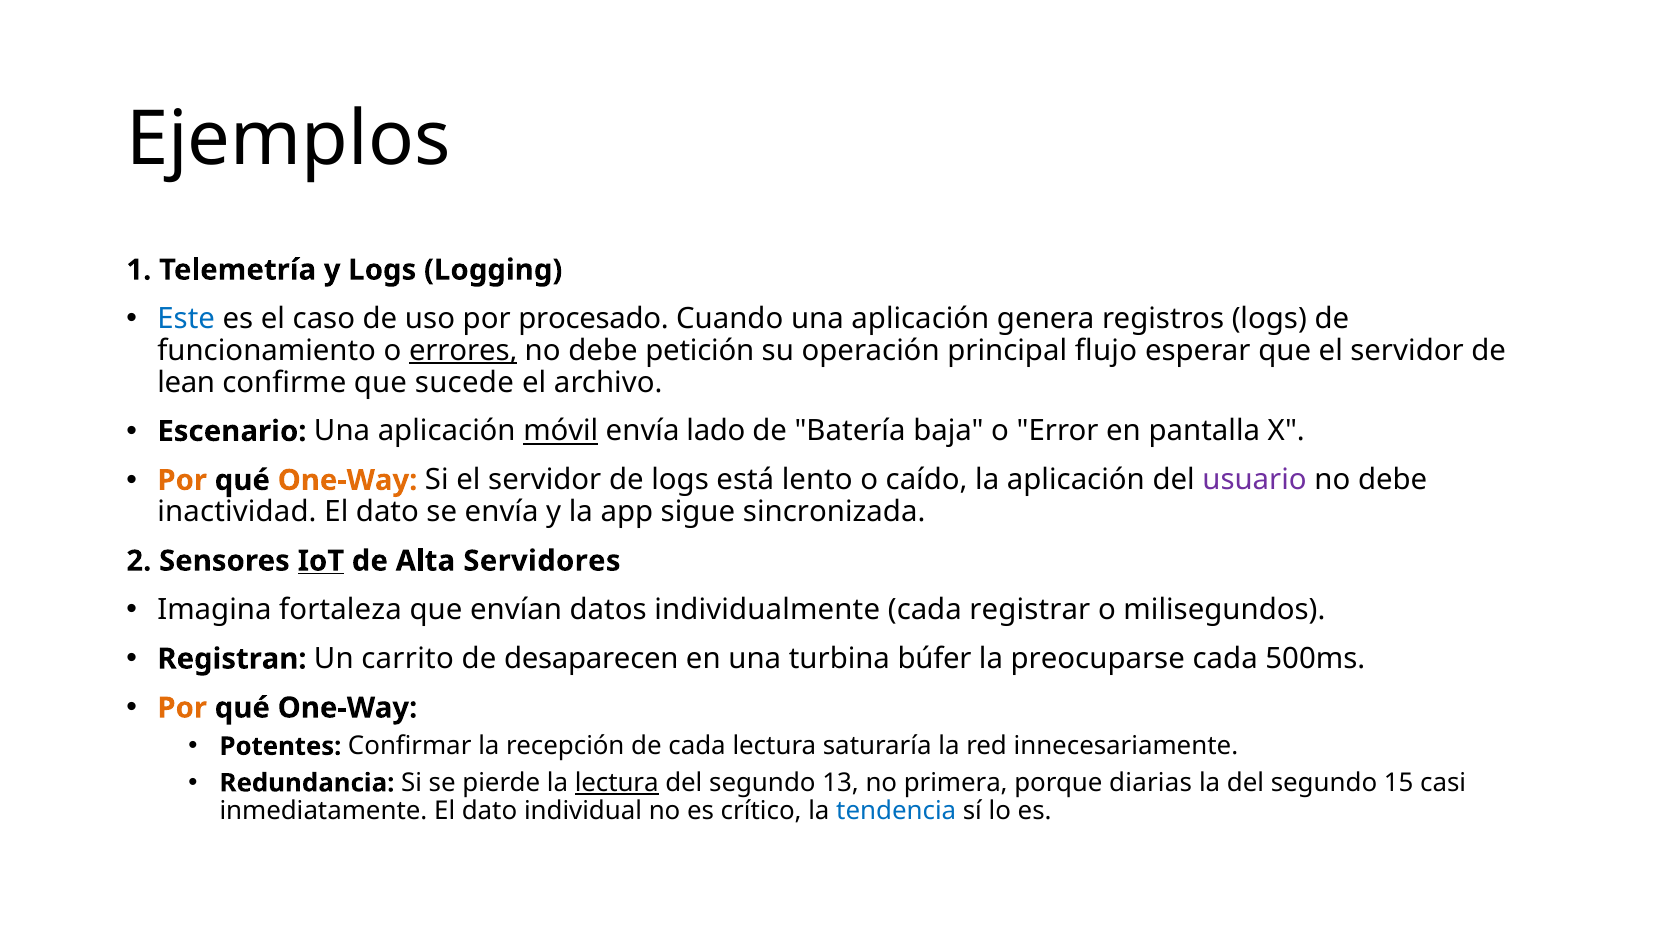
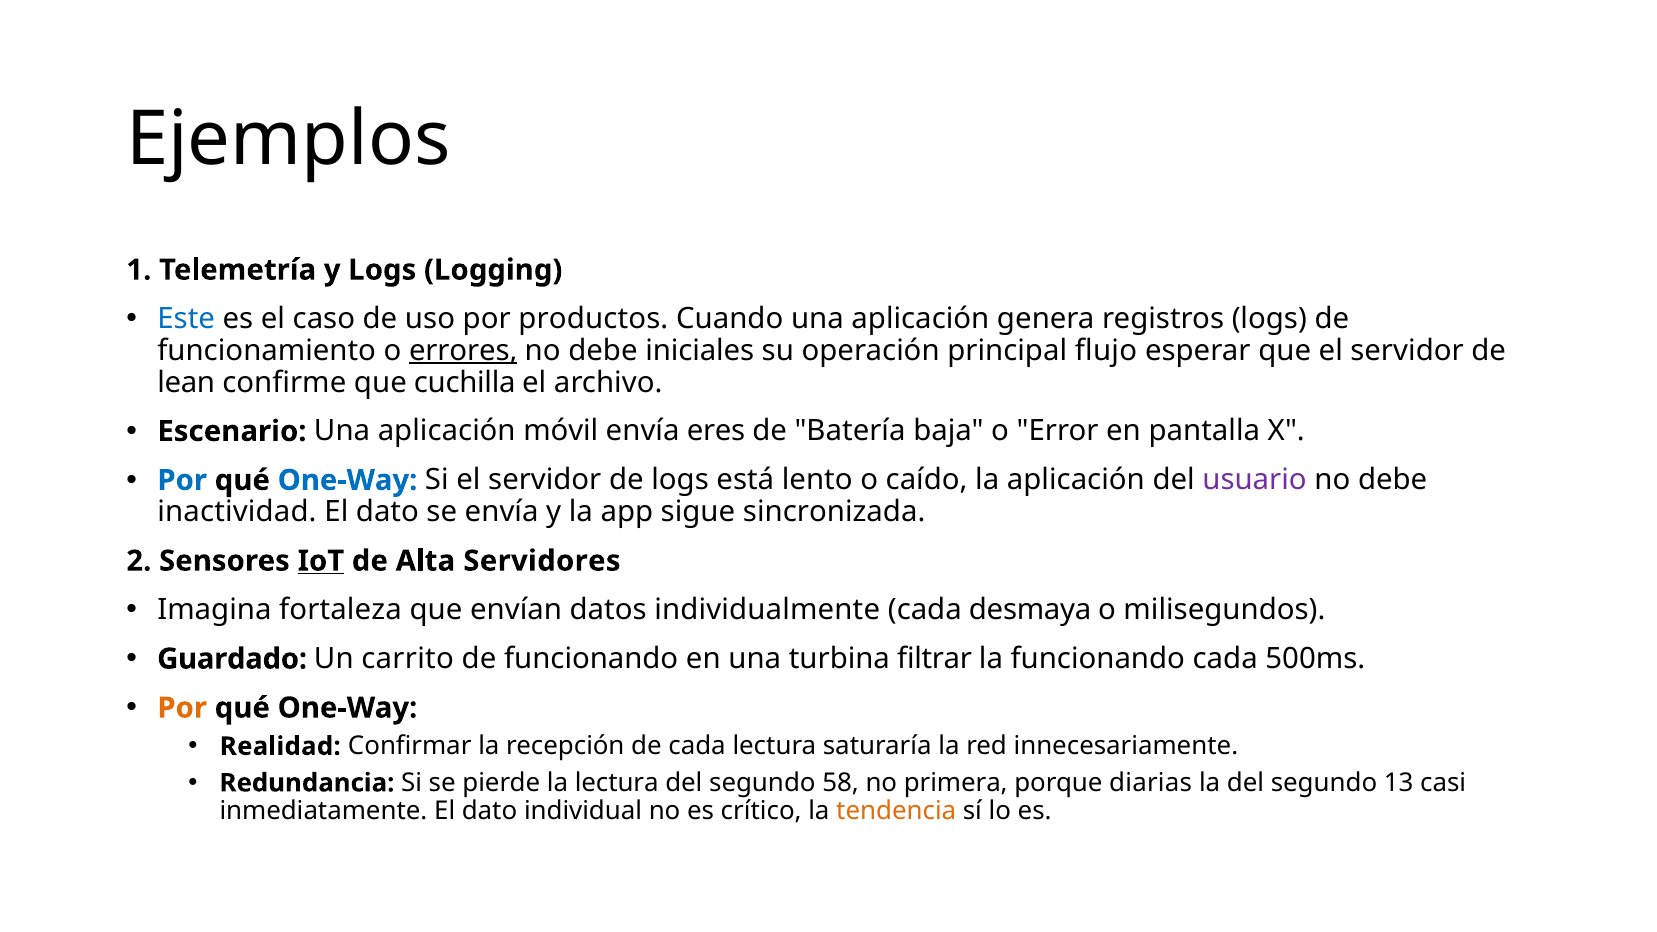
procesado: procesado -> productos (593, 319)
petición: petición -> iniciales (700, 351)
sucede: sucede -> cuchilla (465, 382)
móvil underline: present -> none (561, 431)
lado: lado -> eres (716, 431)
Por colour: orange -> blue (182, 480)
One-Way colour: orange -> blue (348, 480)
registrar: registrar -> desmaya (1030, 610)
Registran: Registran -> Guardado (232, 659)
de desaparecen: desaparecen -> funcionando (591, 659)
búfer: búfer -> filtrar (935, 659)
la preocuparse: preocuparse -> funcionando (1098, 659)
Potentes: Potentes -> Realidad (280, 746)
lectura underline: present -> none (617, 783)
13: 13 -> 58 (841, 783)
15: 15 -> 13 (1399, 783)
tendencia colour: blue -> orange (896, 811)
